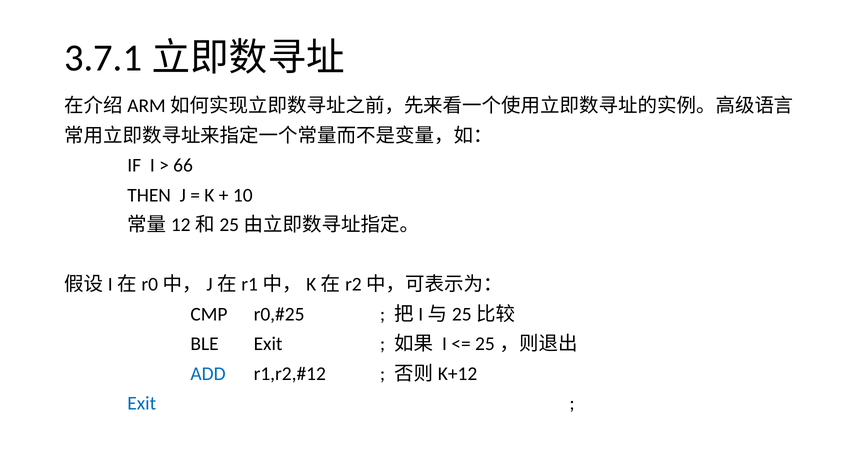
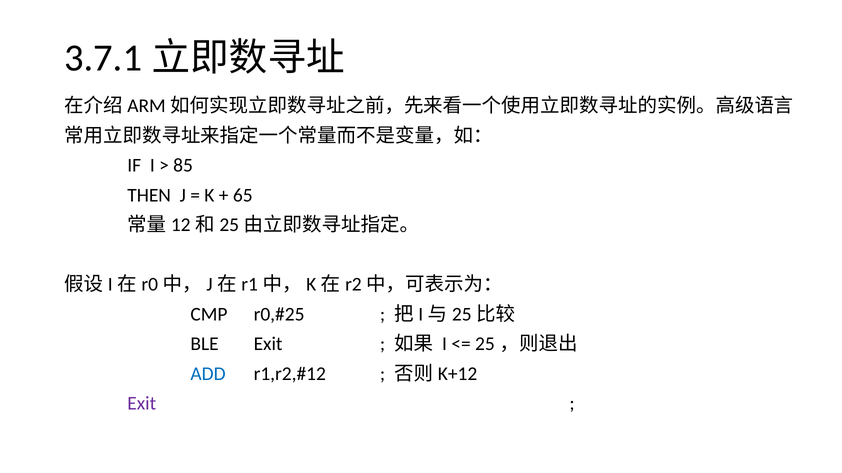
66: 66 -> 85 (183, 166)
10: 10 -> 65 (243, 195)
Exit colour: blue -> purple (142, 404)
